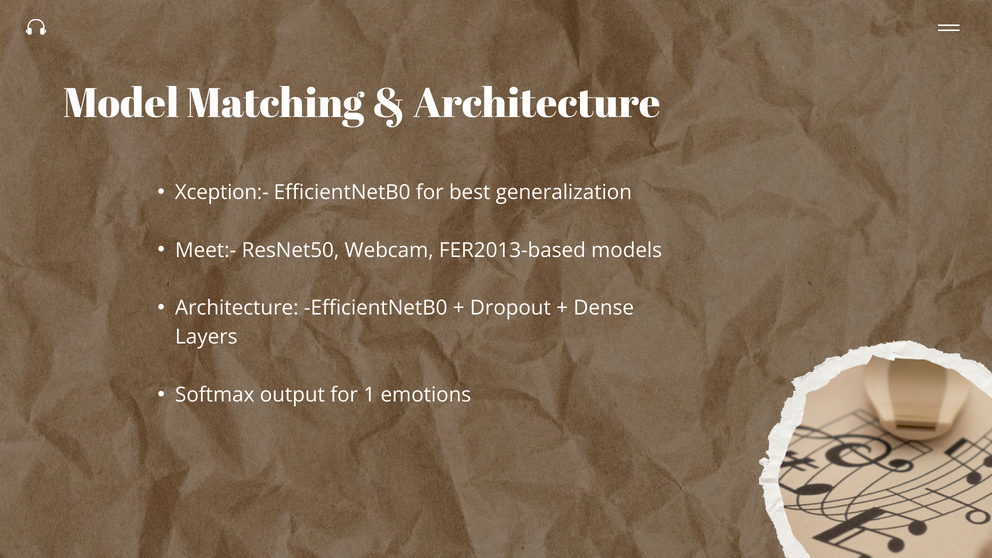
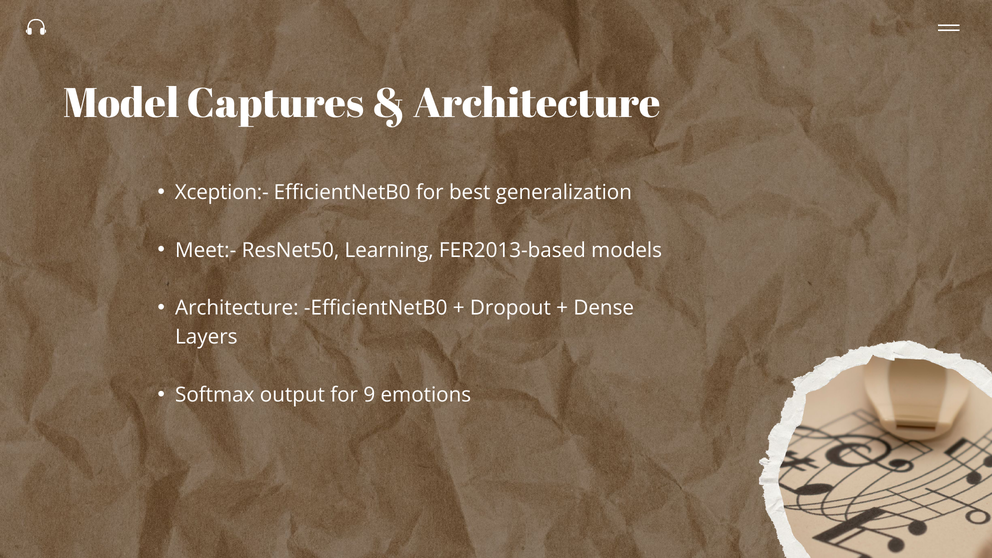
Matching: Matching -> Captures (275, 104)
Webcam: Webcam -> Learning (389, 250)
1: 1 -> 9 (369, 395)
